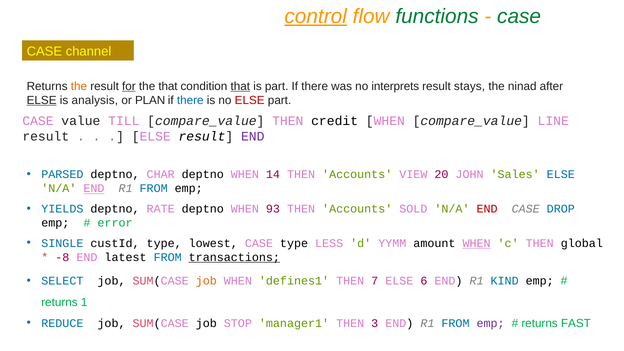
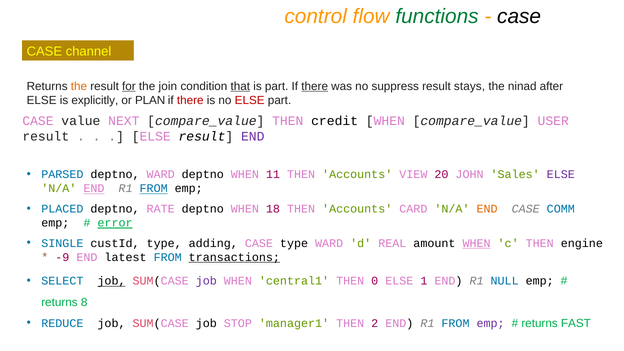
control underline: present -> none (316, 16)
case colour: green -> black (519, 16)
the that: that -> join (168, 86)
there underline: none -> present (315, 86)
interprets: interprets -> suppress (395, 86)
ELSE underline: present -> none (42, 100)
analysis: analysis -> explicitly (95, 100)
there colour: blue -> red (190, 100)
TILL: TILL -> NEXT (124, 121)
LINE: LINE -> USER (553, 121)
deptno CHAR: CHAR -> WARD (161, 175)
14: 14 -> 11 (273, 175)
ELSE colour: blue -> purple (561, 175)
FROM underline: none -> present (154, 189)
YIELDS: YIELDS -> PLACED (62, 209)
93: 93 -> 18 (273, 209)
SOLD: SOLD -> CARD (413, 209)
END colour: red -> orange (487, 209)
DROP: DROP -> COMM (561, 209)
error underline: none -> present (115, 223)
lowest: lowest -> adding (213, 243)
type LESS: LESS -> WARD (329, 243)
YYMM: YYMM -> REAL (392, 243)
global: global -> engine (582, 243)
-8: -8 -> -9 (62, 257)
job underline: none -> present (112, 281)
job colour: orange -> purple (206, 281)
defines1: defines1 -> central1 (294, 281)
7: 7 -> 0 (375, 281)
6: 6 -> 1 (424, 281)
KIND: KIND -> NULL (505, 281)
1: 1 -> 8 (84, 302)
3: 3 -> 2 (375, 323)
